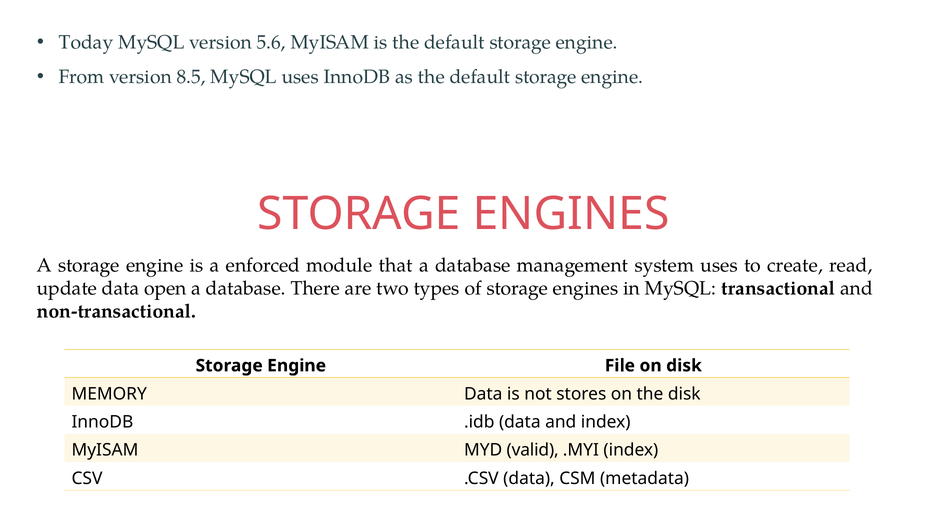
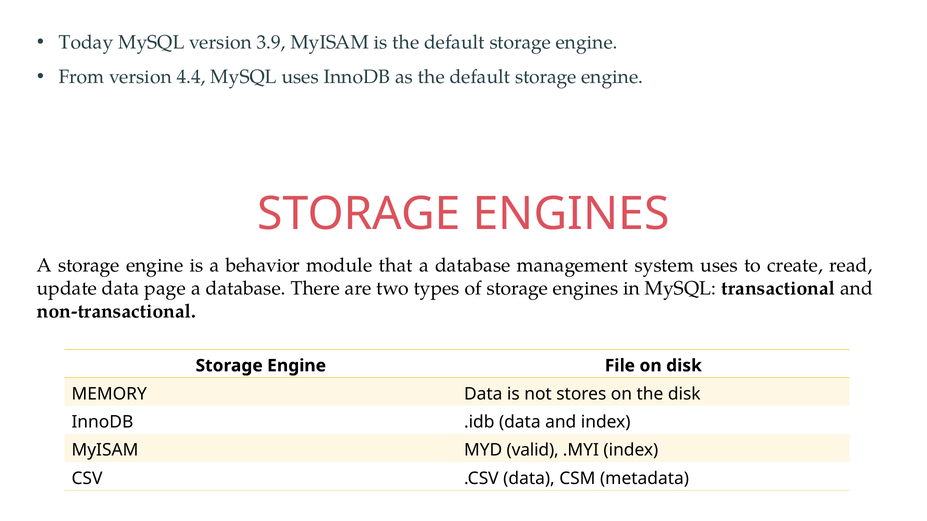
5.6: 5.6 -> 3.9 (271, 42)
8.5: 8.5 -> 4.4 (191, 77)
enforced: enforced -> behavior (263, 266)
open: open -> page (165, 289)
